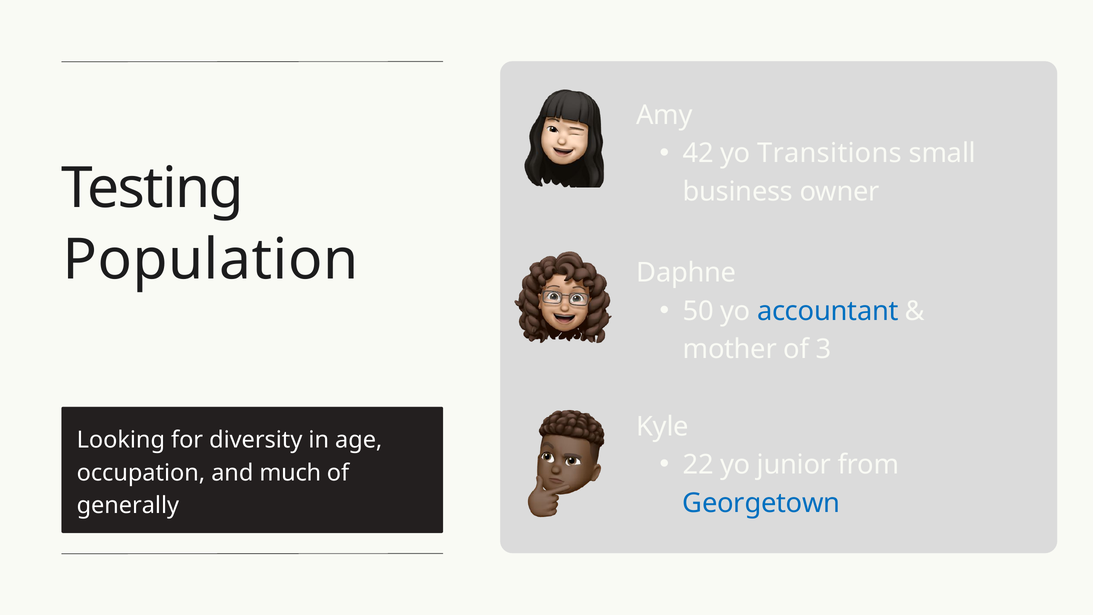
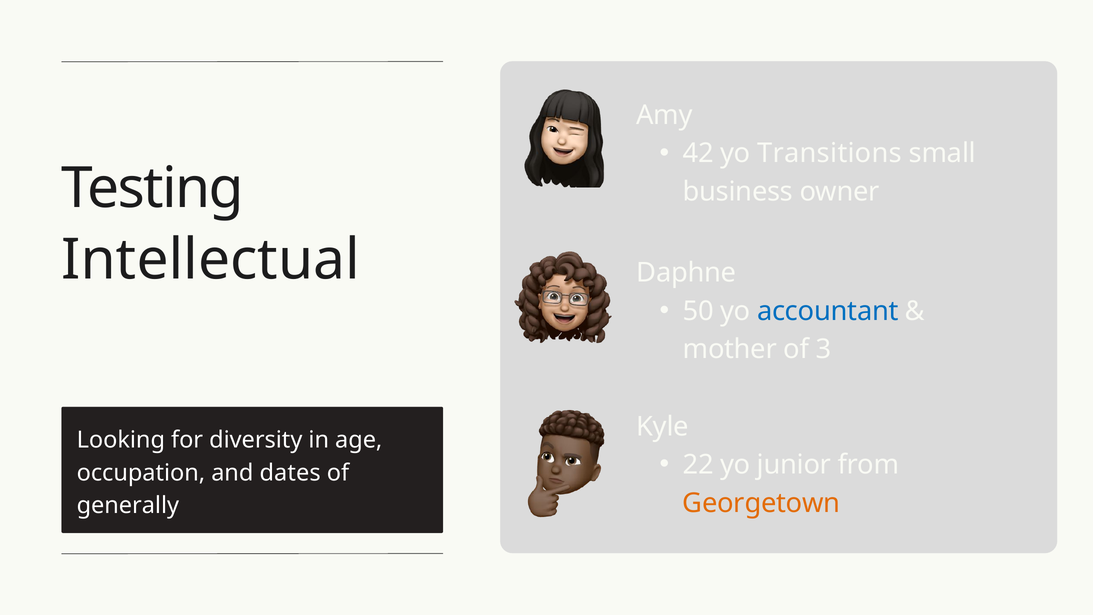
Population: Population -> Intellectual (211, 260)
much: much -> dates (290, 473)
Georgetown colour: blue -> orange (761, 503)
